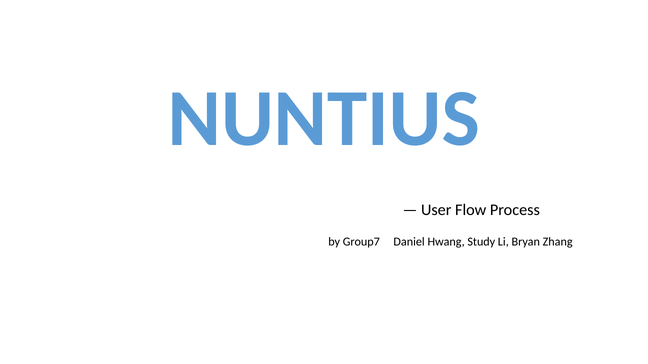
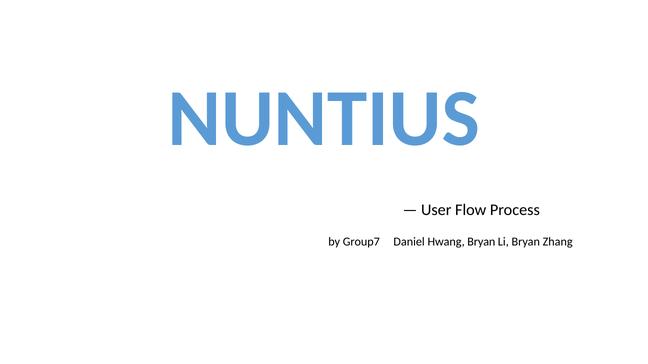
Hwang Study: Study -> Bryan (481, 242)
